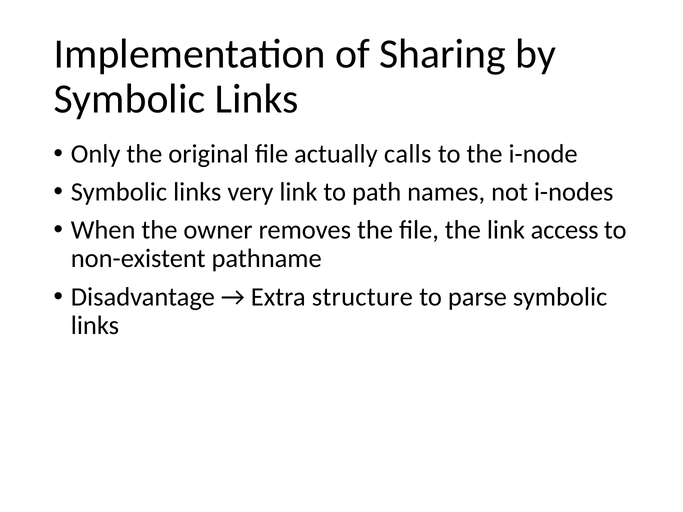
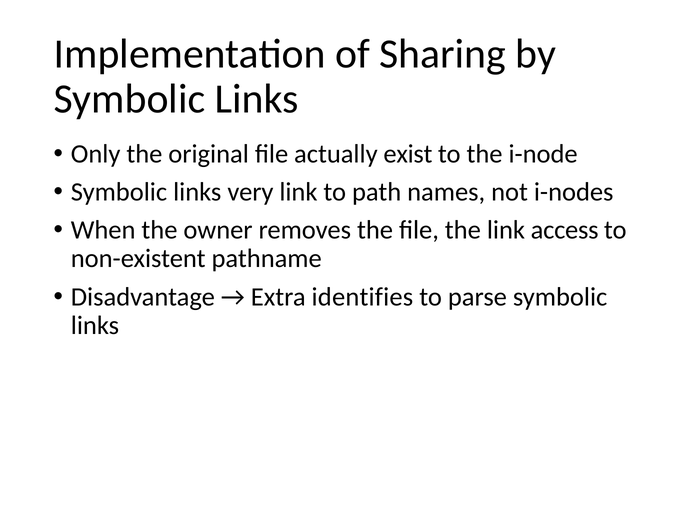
calls: calls -> exist (408, 154)
structure: structure -> identifies (362, 297)
